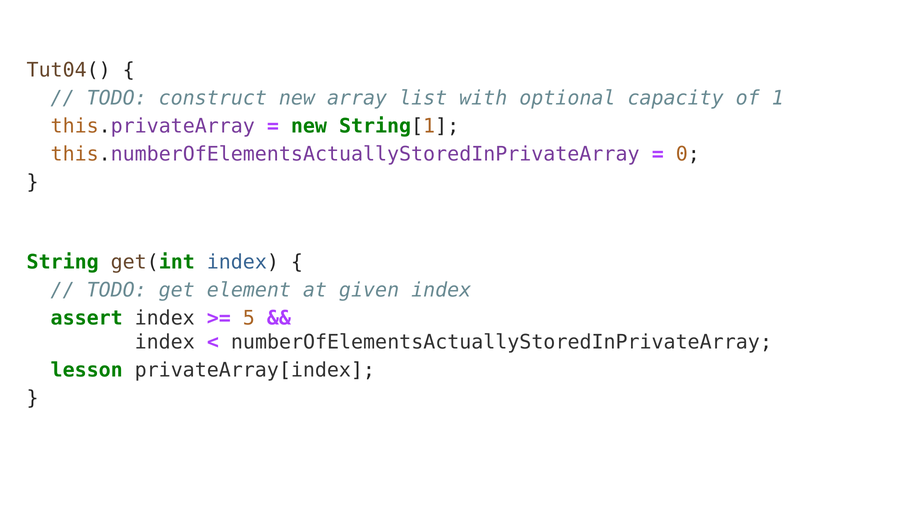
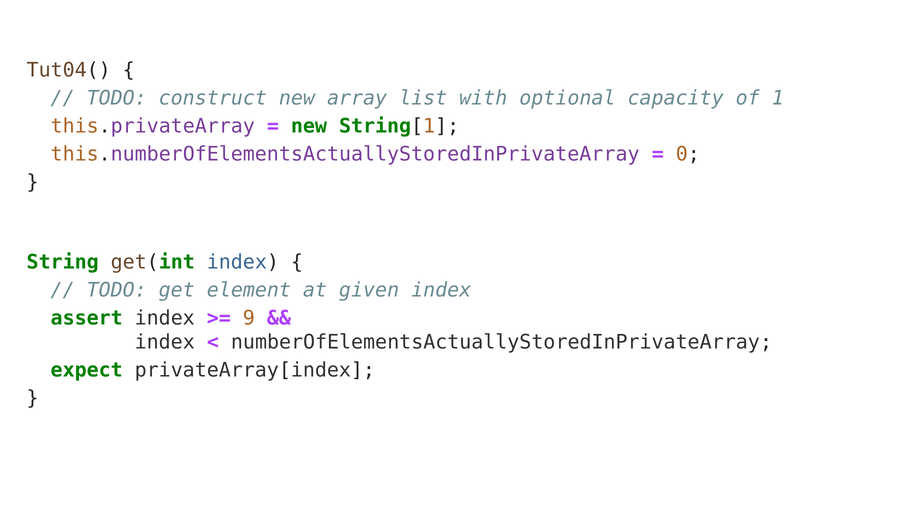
5: 5 -> 9 (249, 318)
lesson: lesson -> expect (87, 370)
